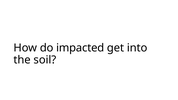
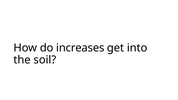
impacted: impacted -> increases (80, 48)
